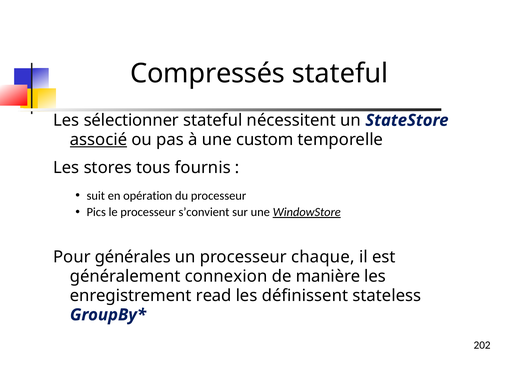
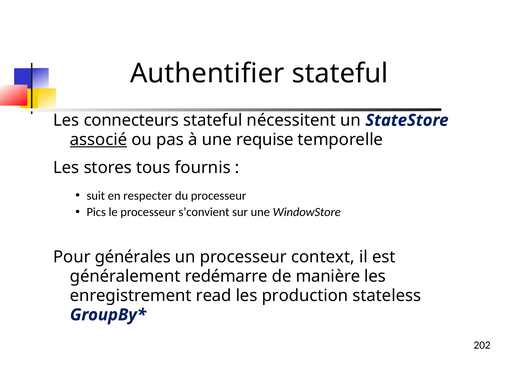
Compressés: Compressés -> Authentifier (207, 73)
sélectionner: sélectionner -> connecteurs (131, 120)
custom: custom -> requise (265, 139)
opération: opération -> respecter (148, 195)
WindowStore underline: present -> none (307, 212)
chaque: chaque -> context (323, 257)
connexion: connexion -> redémarre (226, 276)
définissent: définissent -> production (305, 295)
